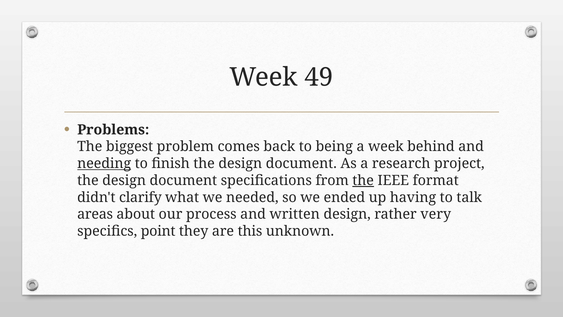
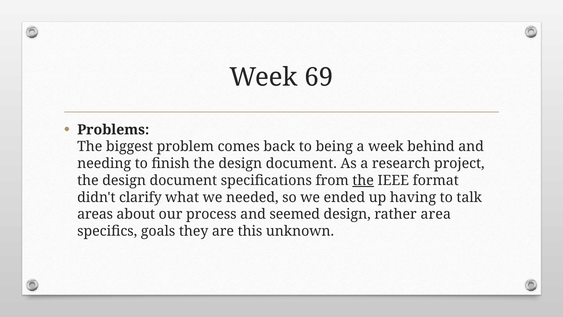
49: 49 -> 69 (319, 77)
needing underline: present -> none (104, 163)
written: written -> seemed (295, 214)
very: very -> area (436, 214)
point: point -> goals (158, 231)
